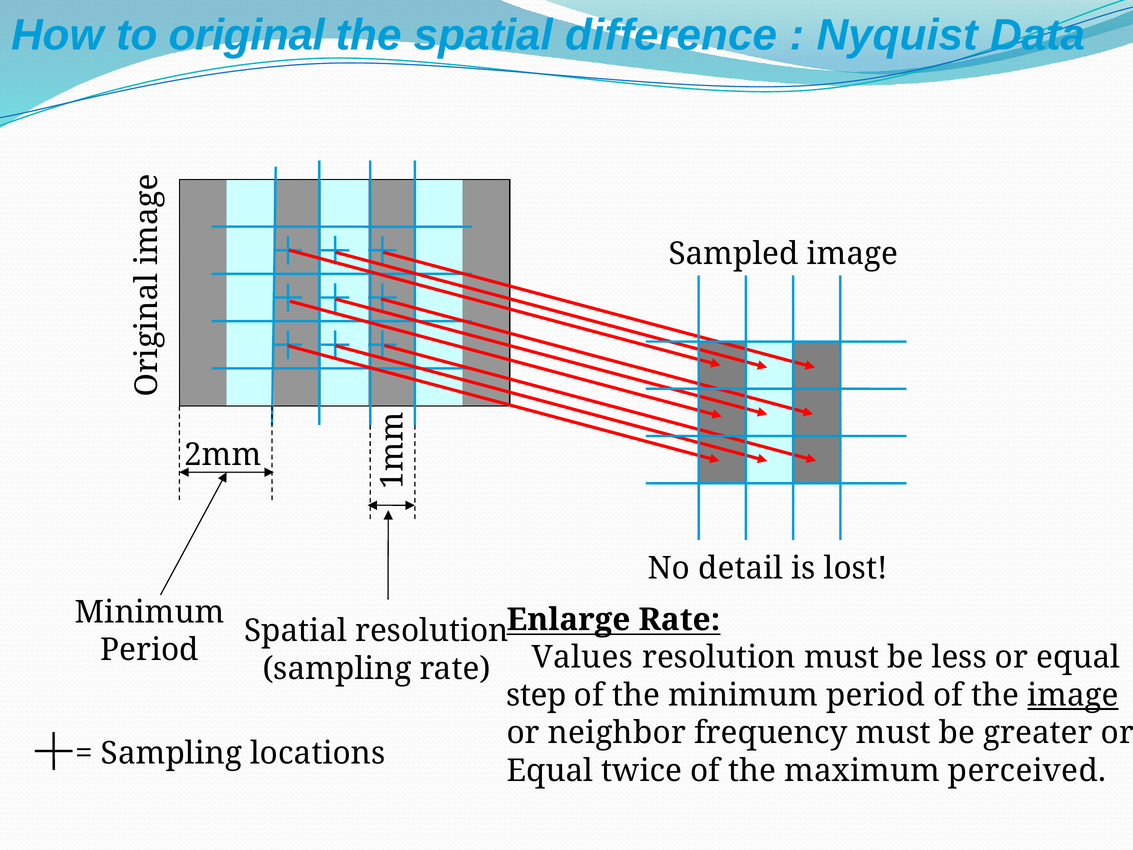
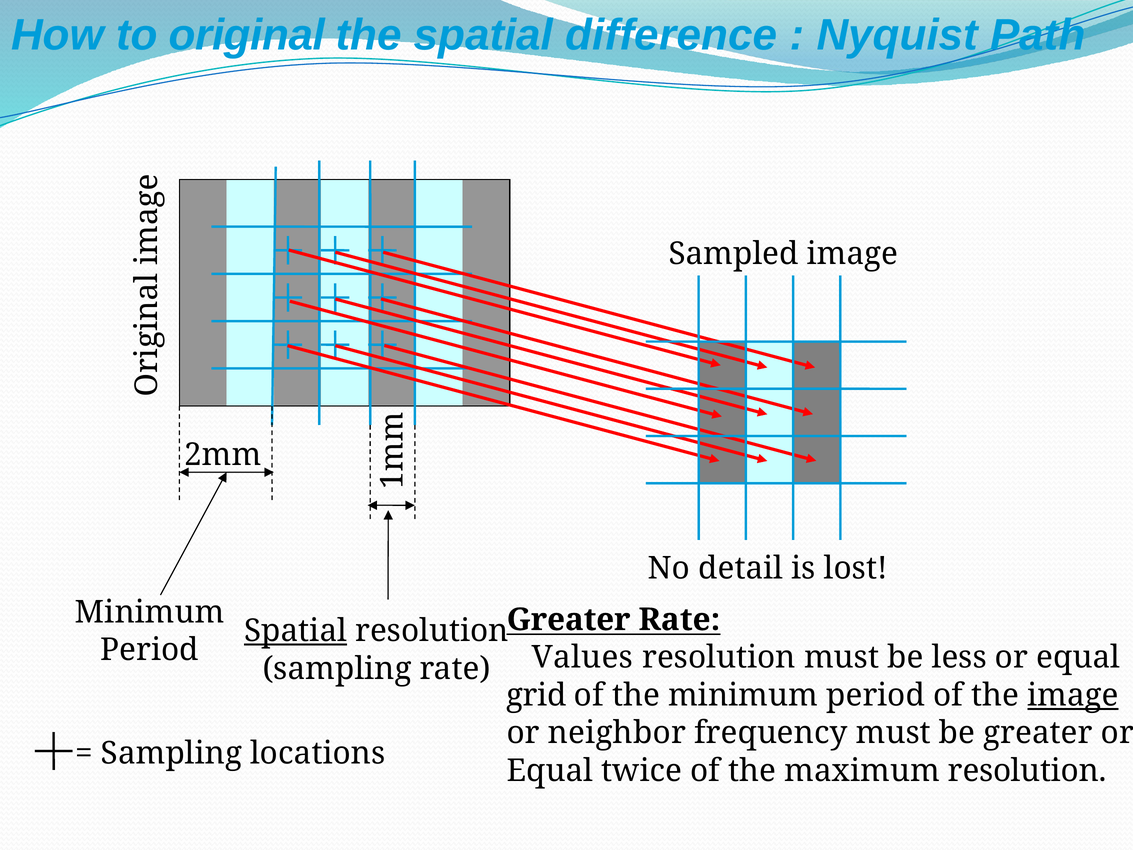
Data: Data -> Path (1038, 35)
Enlarge: Enlarge -> Greater (569, 620)
Spatial underline: none -> present (296, 631)
step: step -> grid (536, 695)
maximum perceived: perceived -> resolution (1027, 771)
